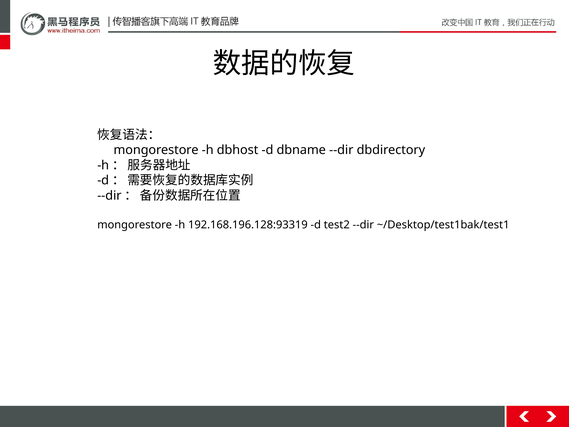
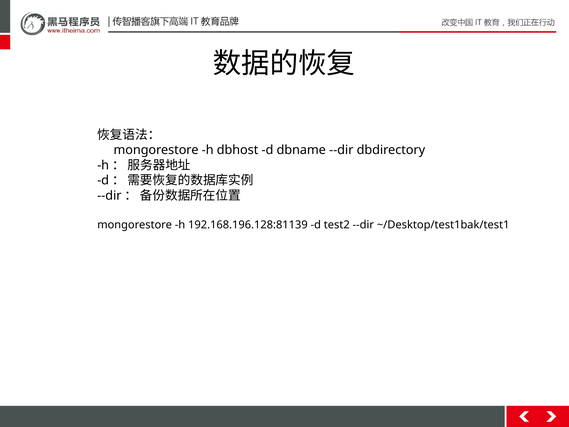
192.168.196.128:93319: 192.168.196.128:93319 -> 192.168.196.128:81139 (248, 225)
